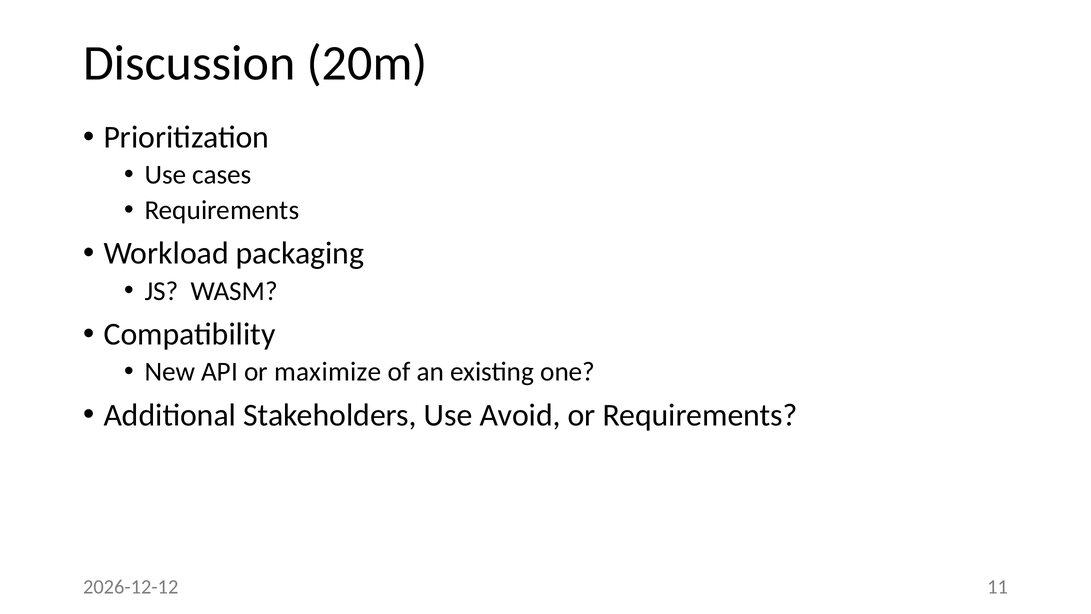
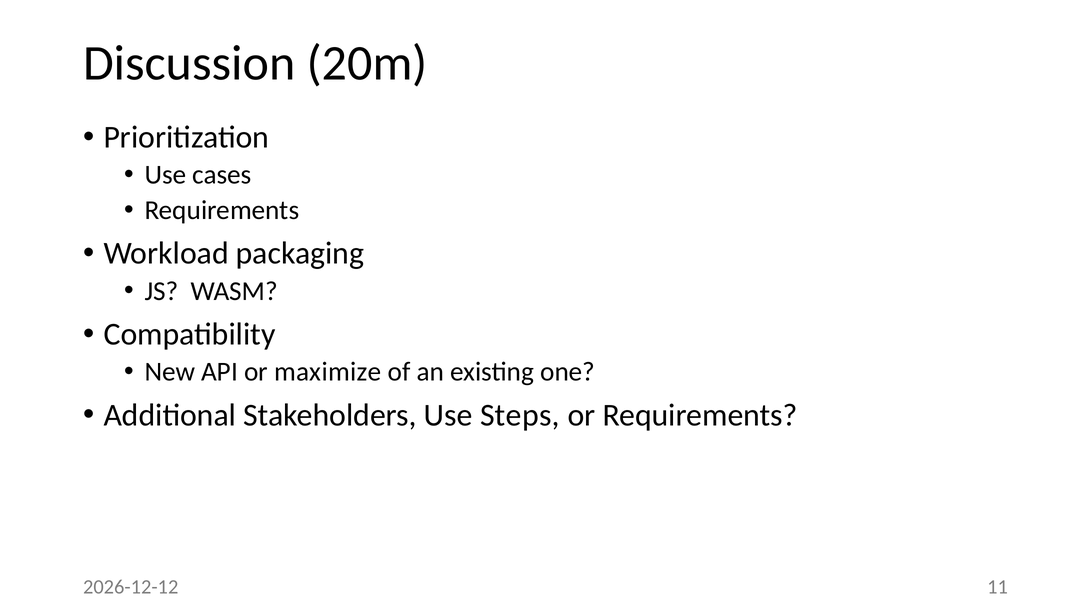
Avoid: Avoid -> Steps (520, 415)
